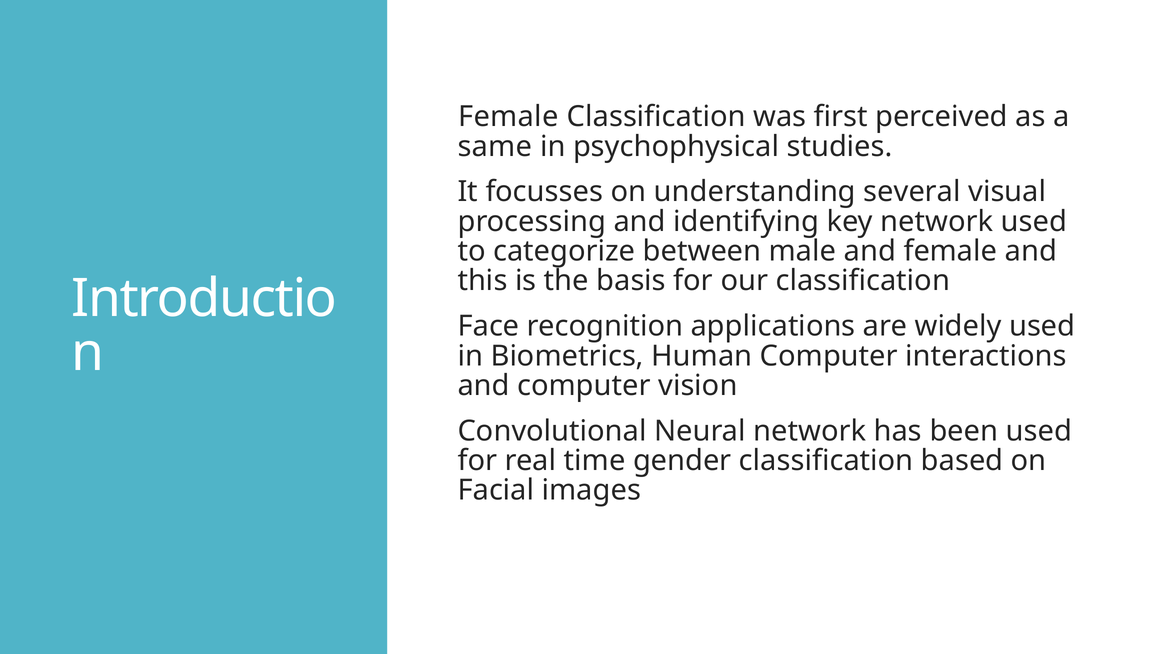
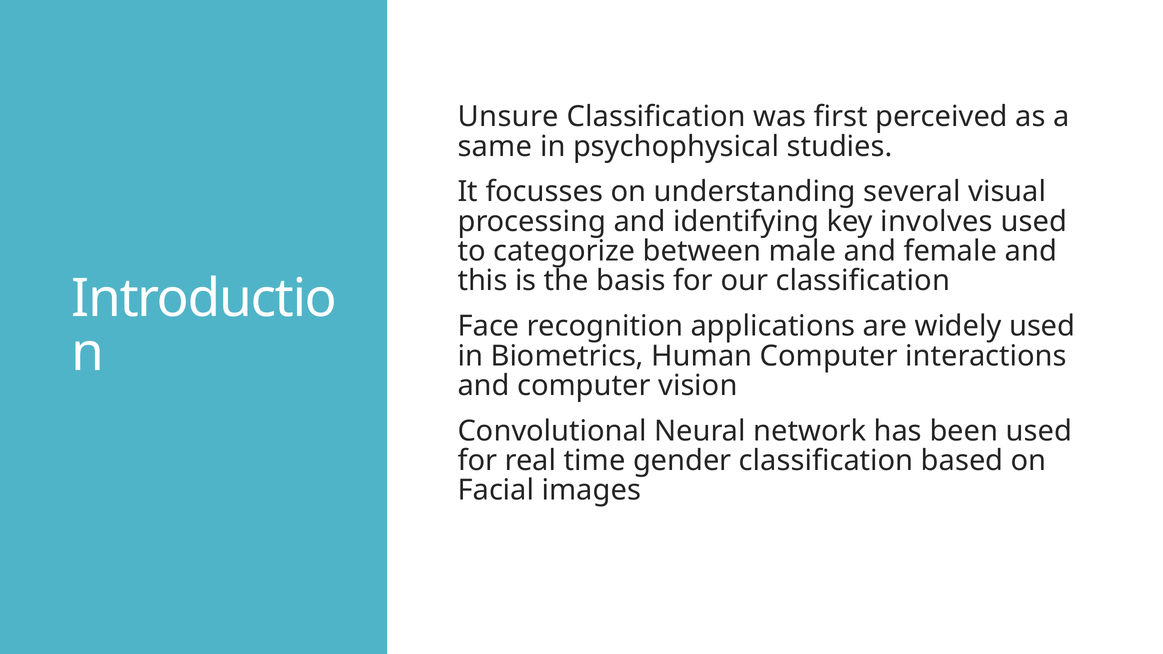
Female: Female -> Unsure (508, 117)
key network: network -> involves (937, 222)
